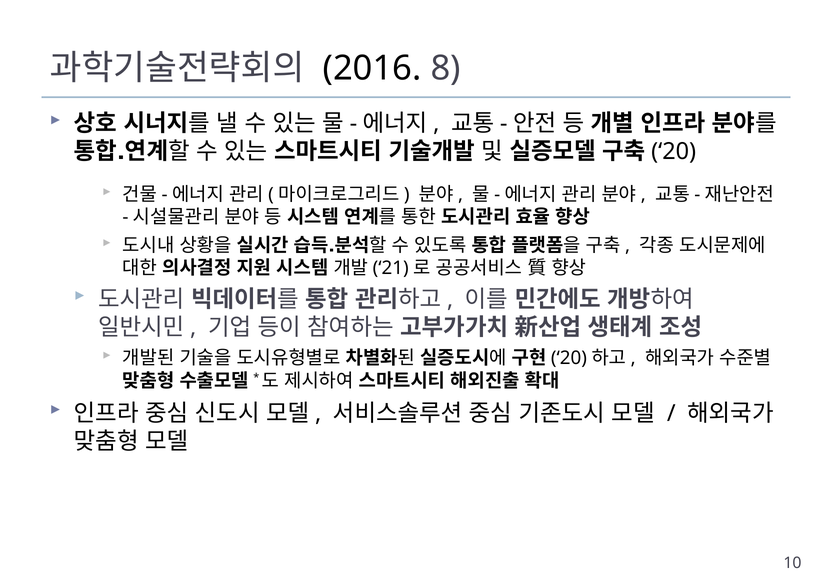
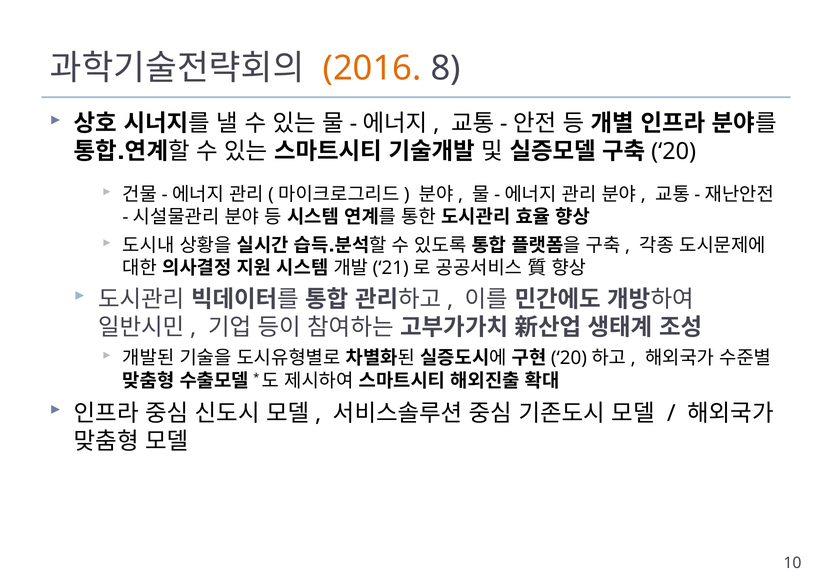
2016 colour: black -> orange (372, 68)
